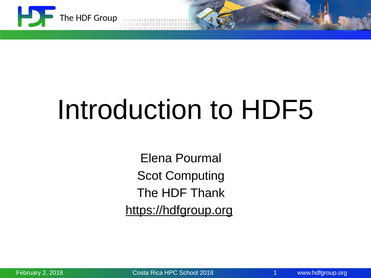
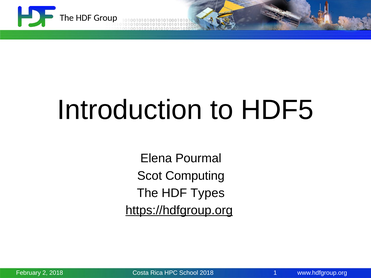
Thank: Thank -> Types (208, 193)
